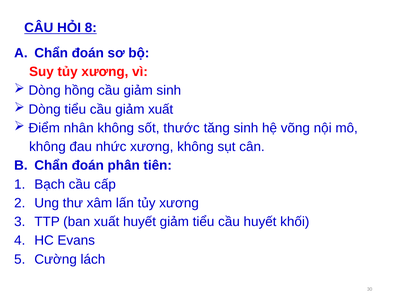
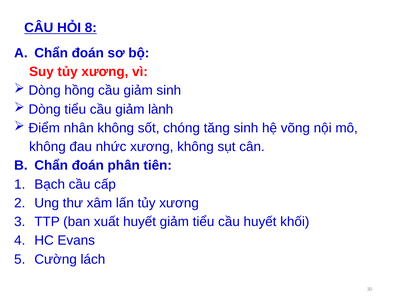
giảm xuất: xuất -> lành (161, 109)
thước: thước -> chóng (182, 128)
